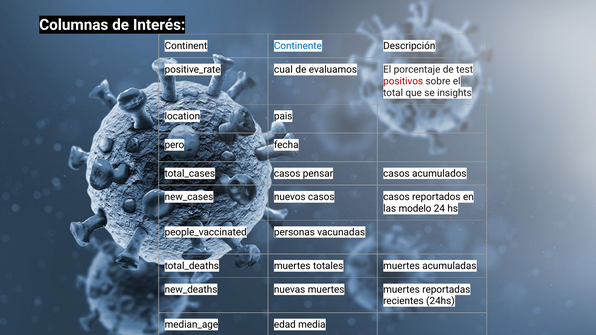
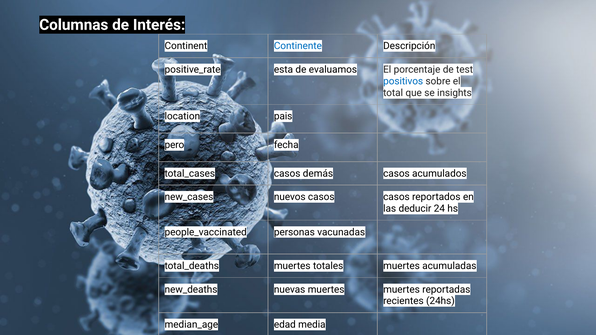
cual: cual -> esta (283, 70)
positivos colour: red -> blue (403, 81)
pensar: pensar -> demás (318, 174)
modelo: modelo -> deducir (415, 209)
